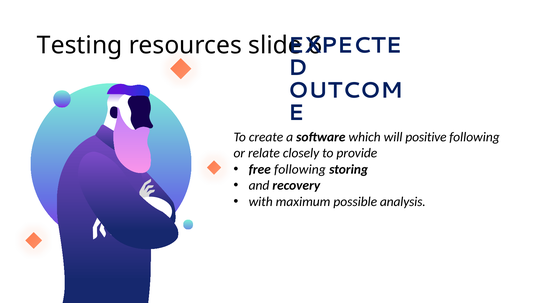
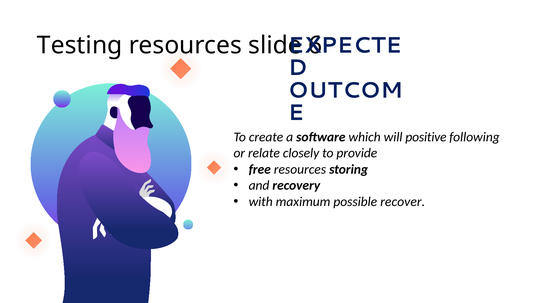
free following: following -> resources (300, 169)
analysis: analysis -> recover (403, 201)
